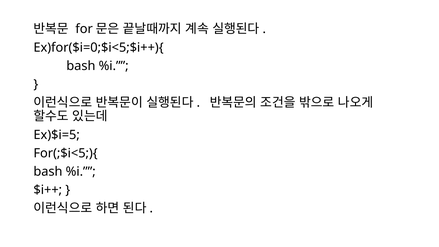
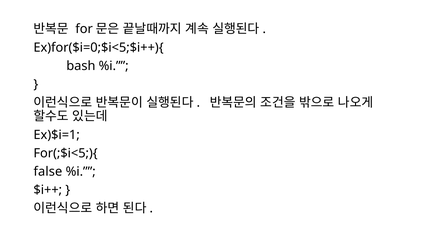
Ex)$i=5: Ex)$i=5 -> Ex)$i=1 (57, 135)
bash: bash -> false (48, 172)
